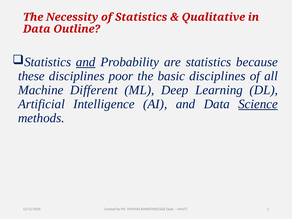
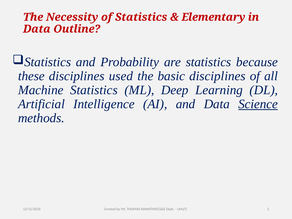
Qualitative: Qualitative -> Elementary (213, 17)
and underline: present -> none (86, 62)
poor: poor -> used (121, 76)
Machine Different: Different -> Statistics (94, 90)
